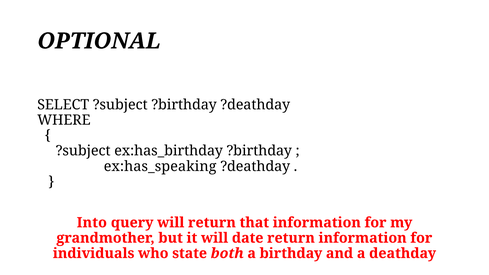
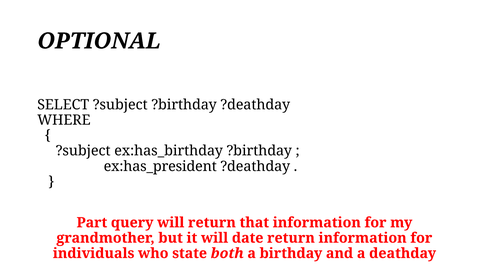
ex:has_speaking: ex:has_speaking -> ex:has_president (160, 166)
Into: Into -> Part (92, 223)
